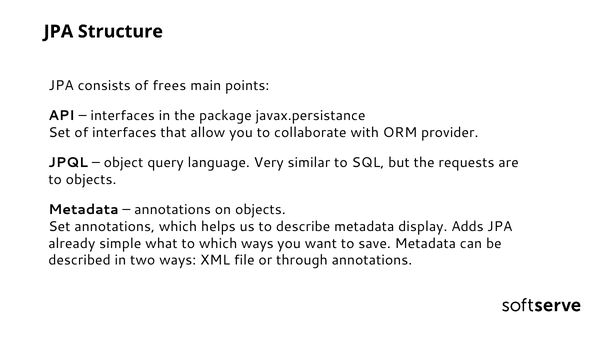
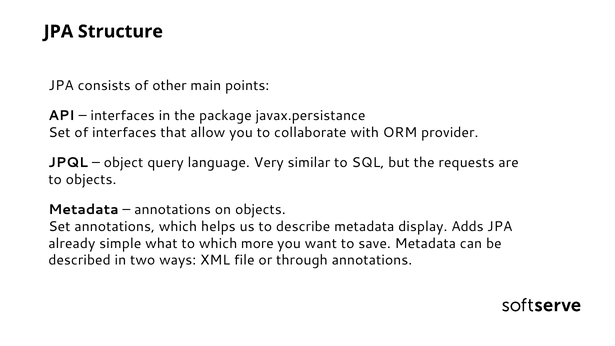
frees: frees -> other (170, 85)
which ways: ways -> more (257, 243)
